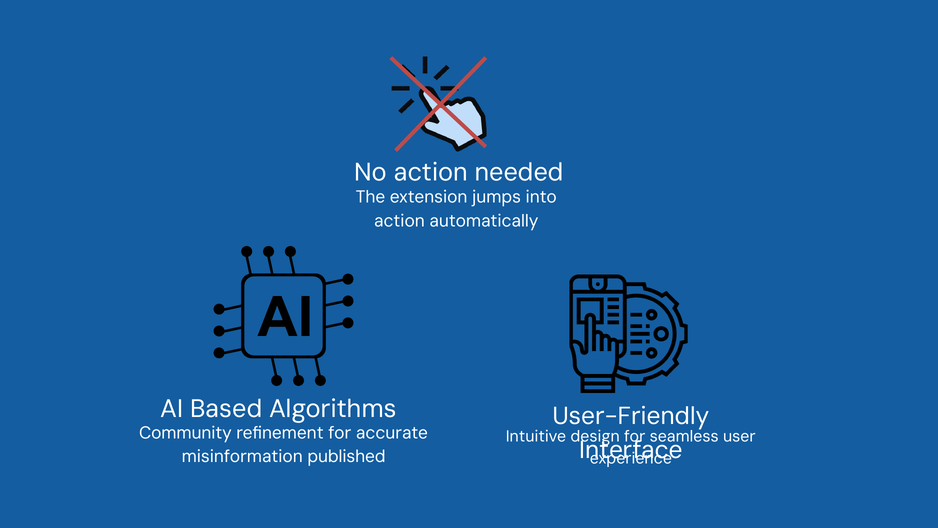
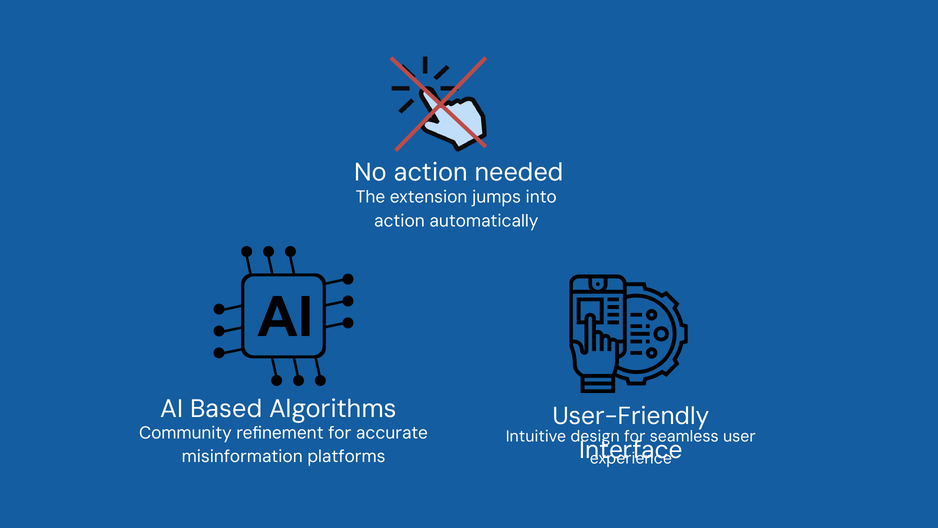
published: published -> platforms (346, 456)
